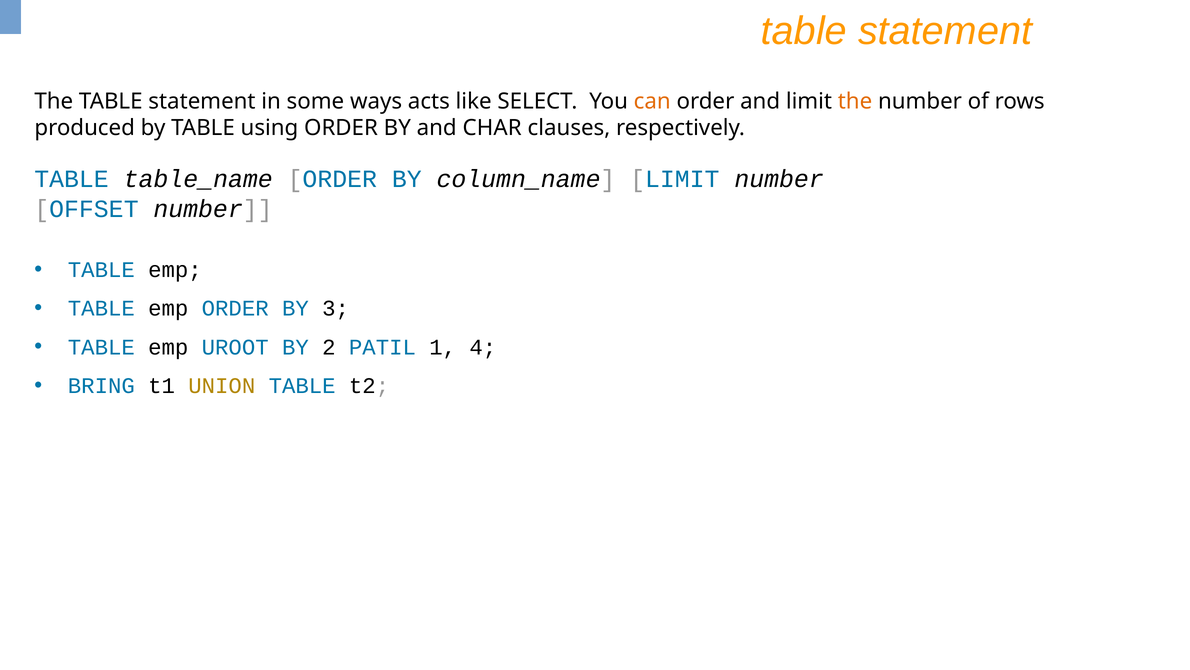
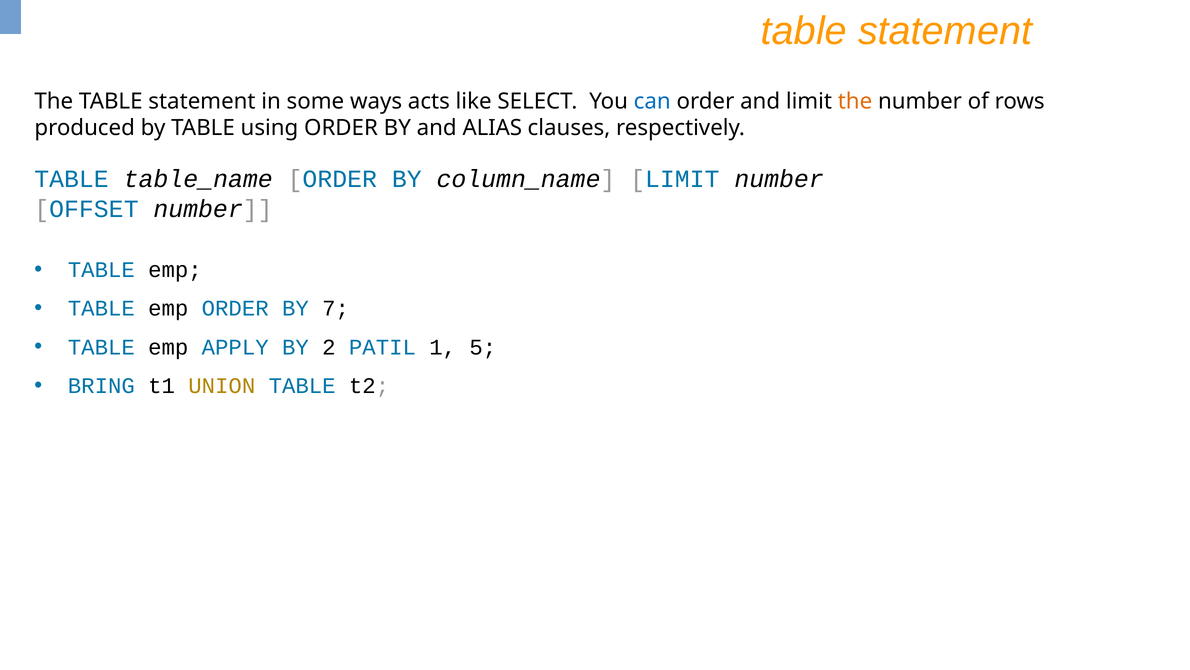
can colour: orange -> blue (652, 101)
CHAR: CHAR -> ALIAS (492, 128)
3: 3 -> 7 (336, 308)
UROOT: UROOT -> APPLY (235, 347)
4: 4 -> 5 (483, 347)
